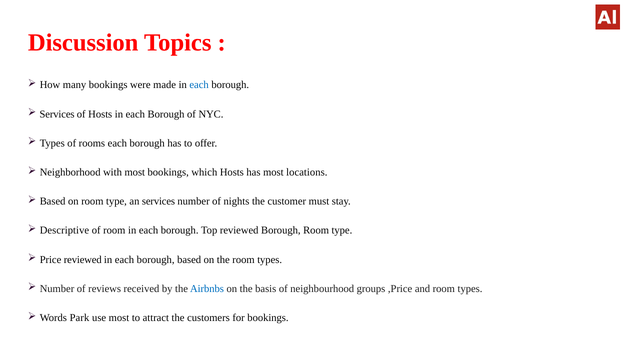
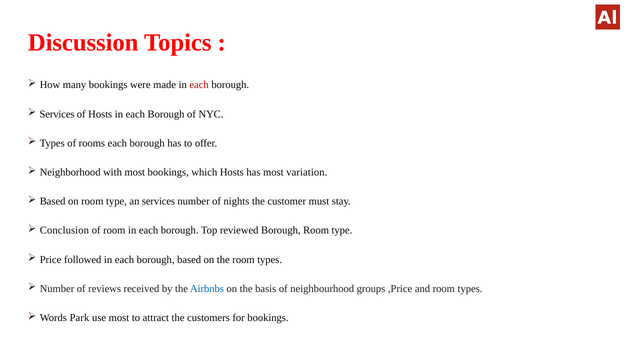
each colour: blue -> red (199, 85)
locations: locations -> variation (307, 172)
Descriptive: Descriptive -> Conclusion (64, 231)
Price reviewed: reviewed -> followed (83, 260)
